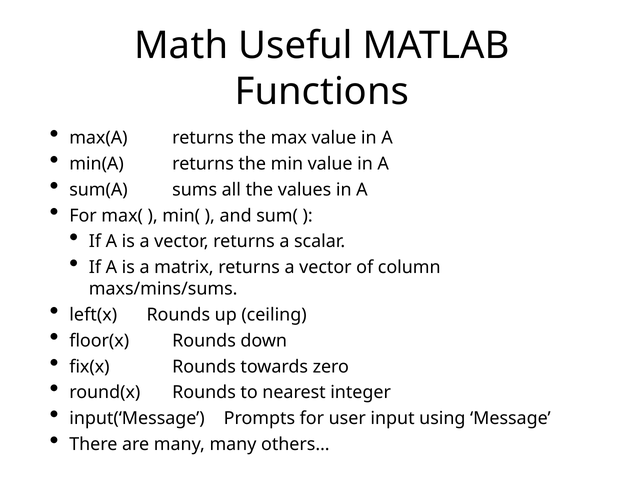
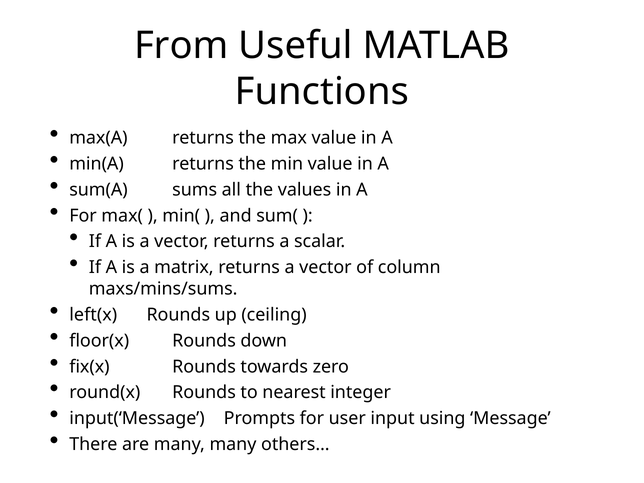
Math: Math -> From (181, 46)
